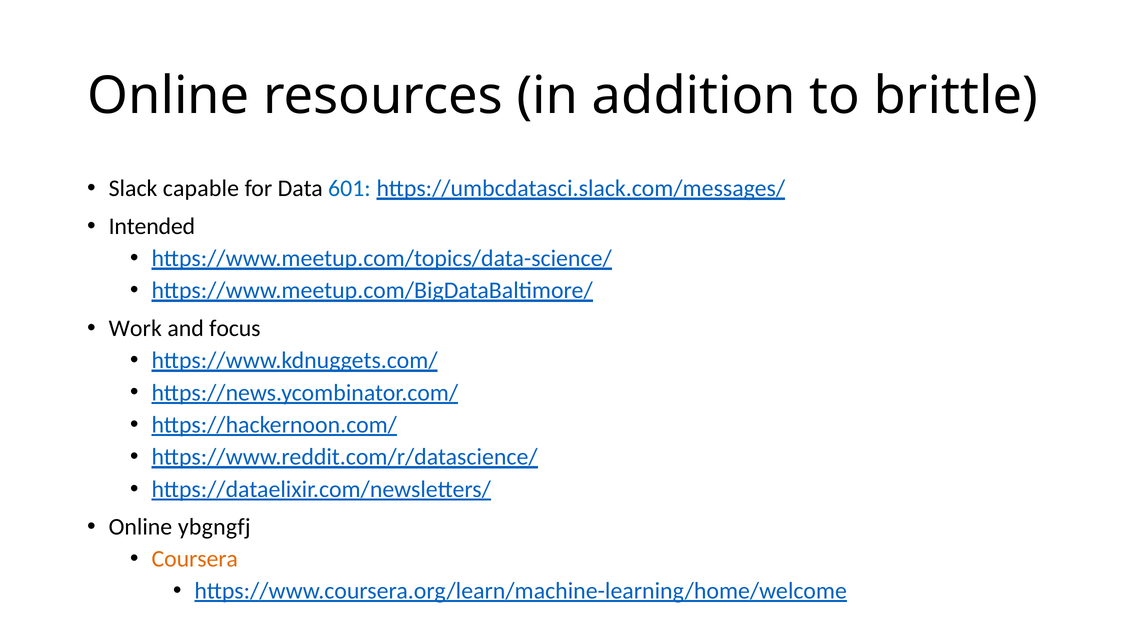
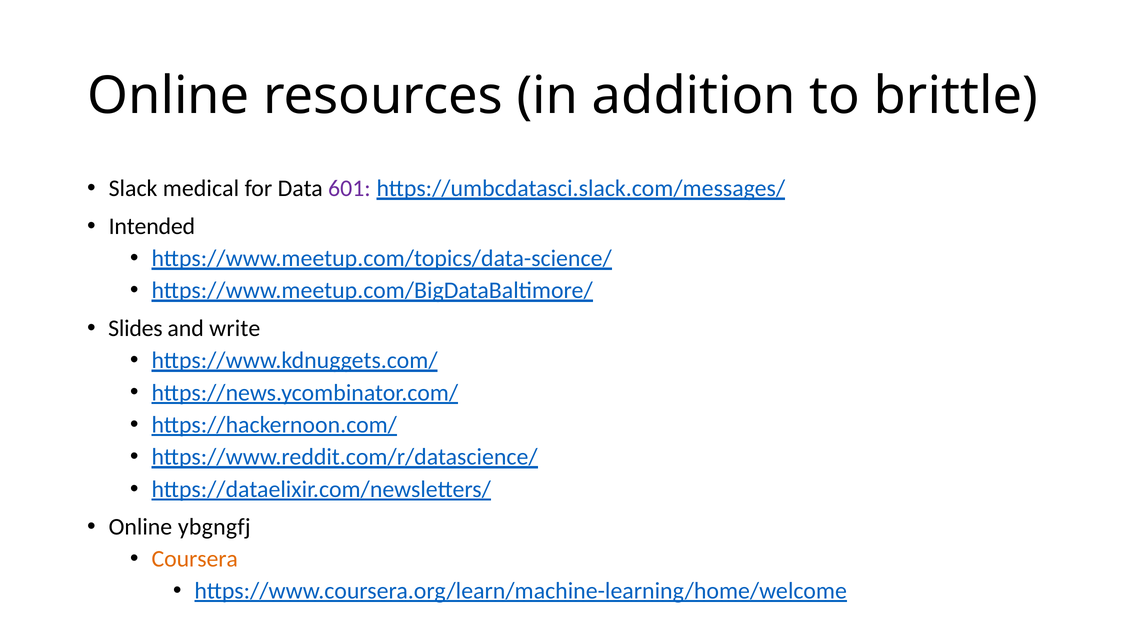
capable: capable -> medical (201, 189)
601 colour: blue -> purple (349, 189)
Work: Work -> Slides (135, 329)
focus: focus -> write (235, 329)
